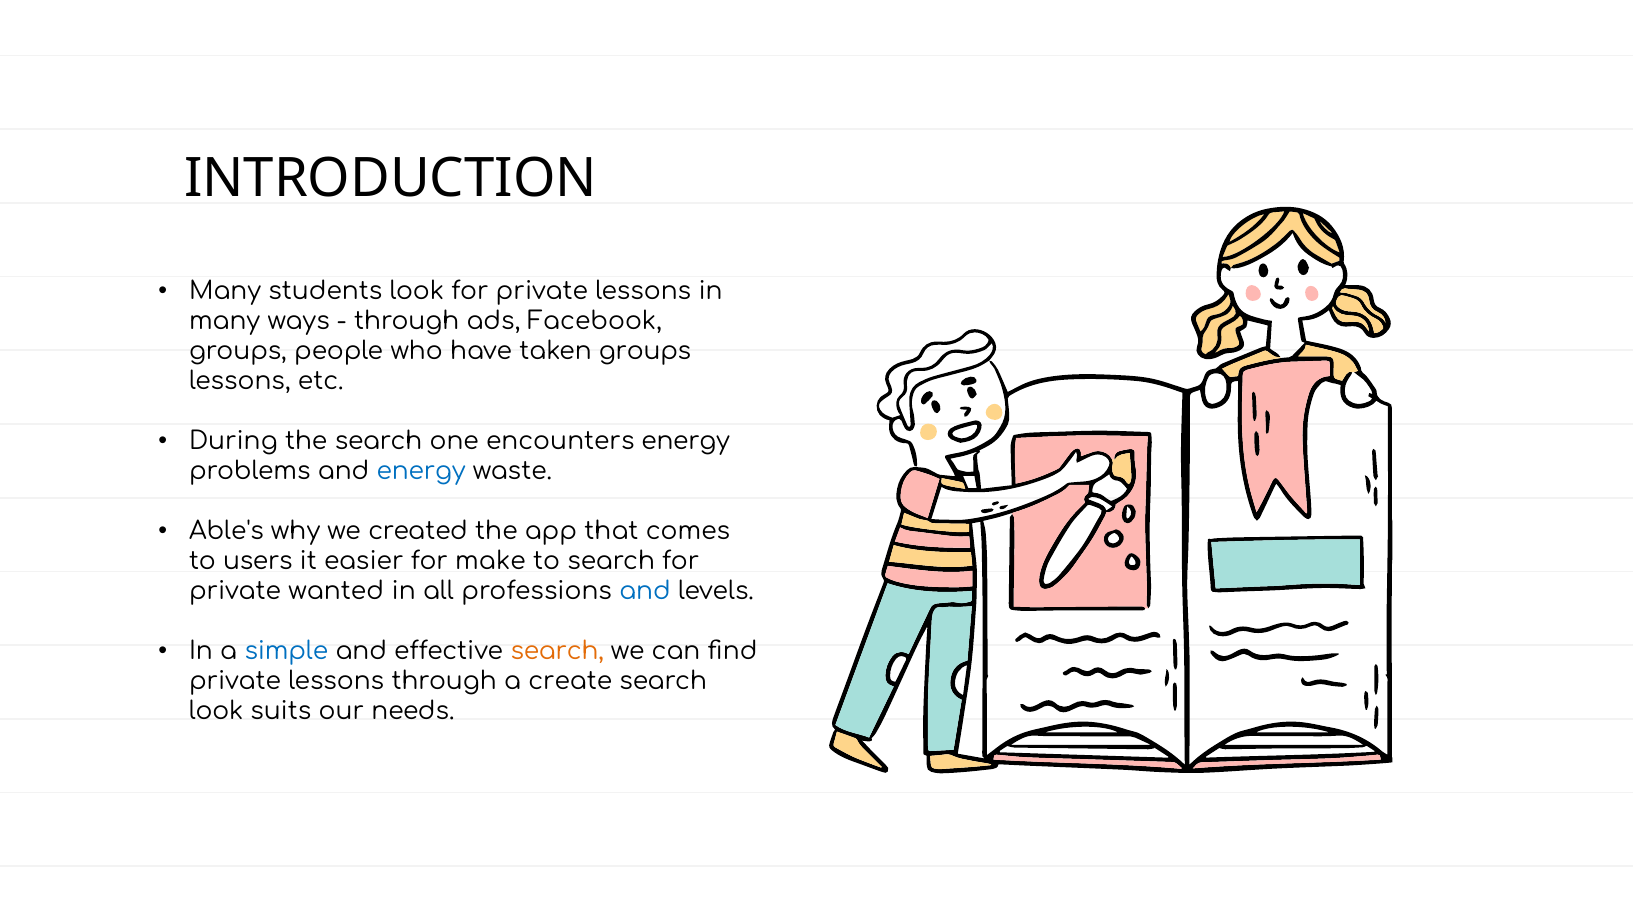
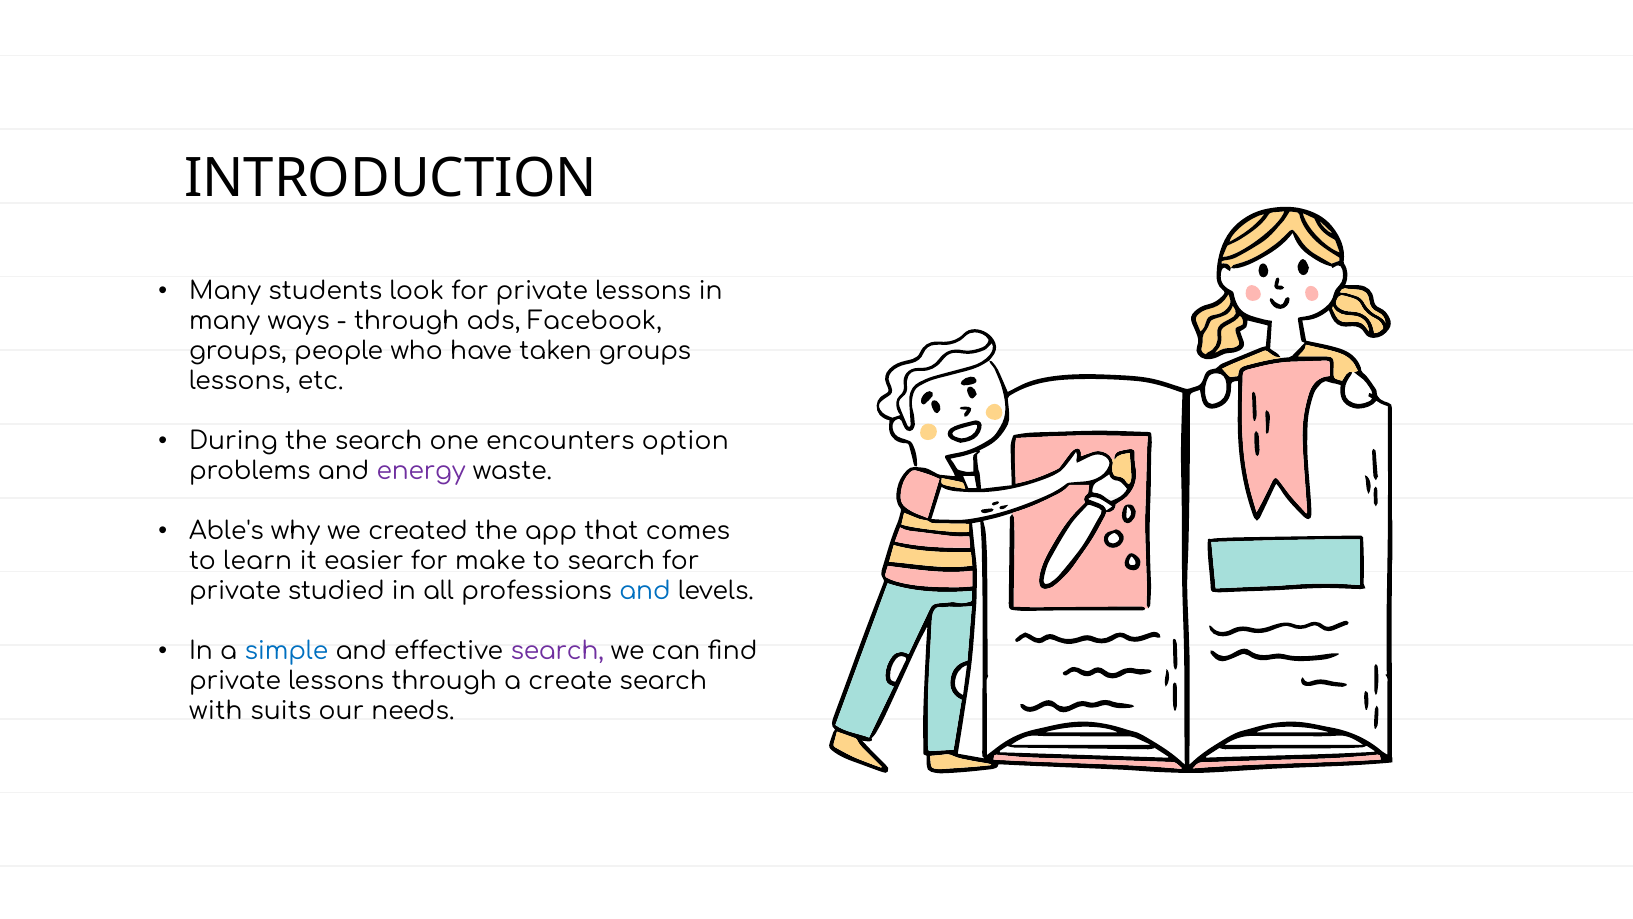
encounters energy: energy -> option (685, 441)
energy colour: blue -> purple (421, 471)
users: users -> learn (258, 561)
wanted: wanted -> studied (336, 591)
search colour: orange -> purple (557, 651)
look: look -> with (216, 711)
